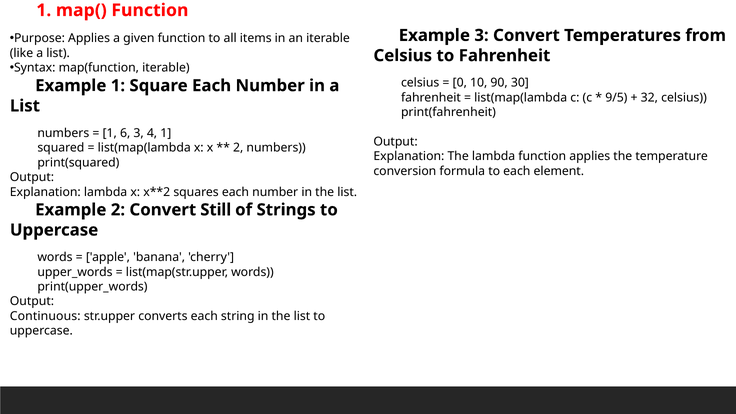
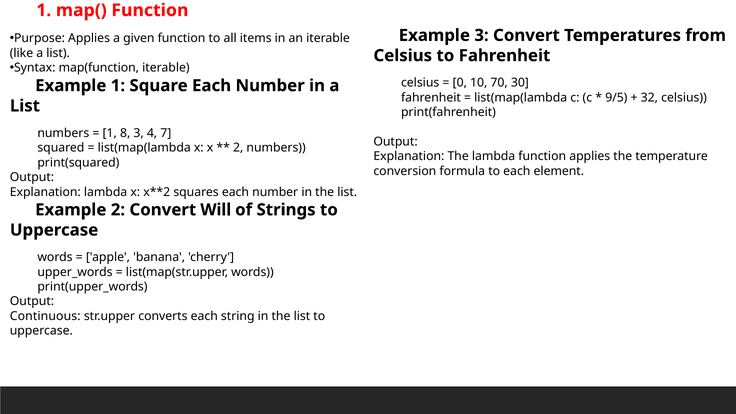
90: 90 -> 70 (499, 83)
6: 6 -> 8 (125, 133)
4 1: 1 -> 7 (166, 133)
Still: Still -> Will (216, 210)
